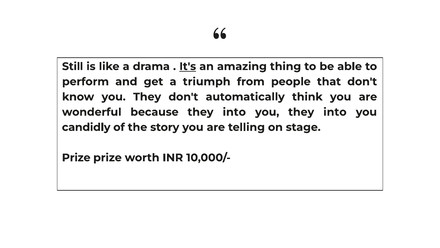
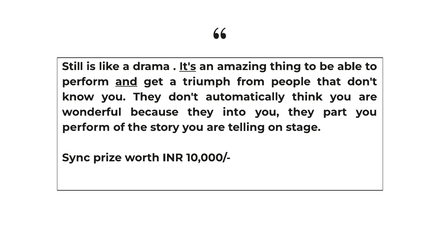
and underline: none -> present (126, 81)
you they into: into -> part (335, 112)
candidly: candidly -> perform (86, 127)
Prize: Prize -> Sync (76, 157)
